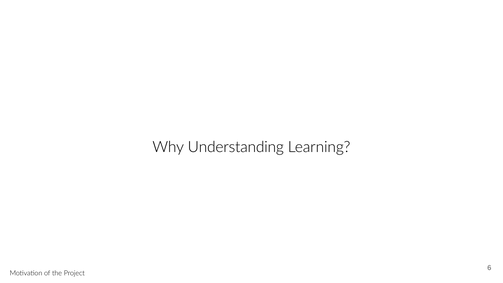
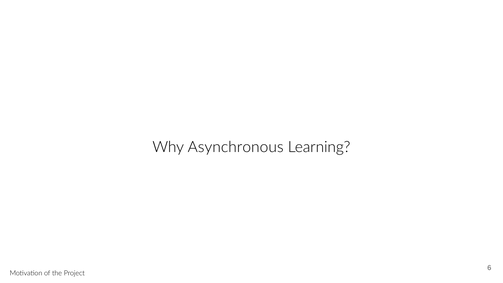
Understanding: Understanding -> Asynchronous (236, 147)
